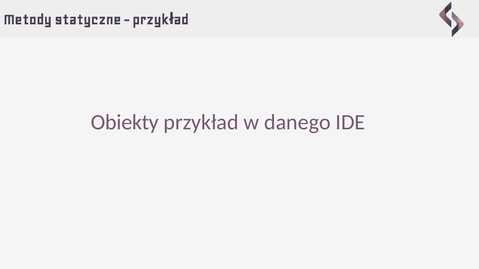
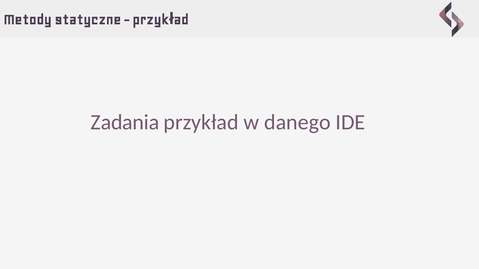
Obiekty: Obiekty -> Zadania (125, 123)
